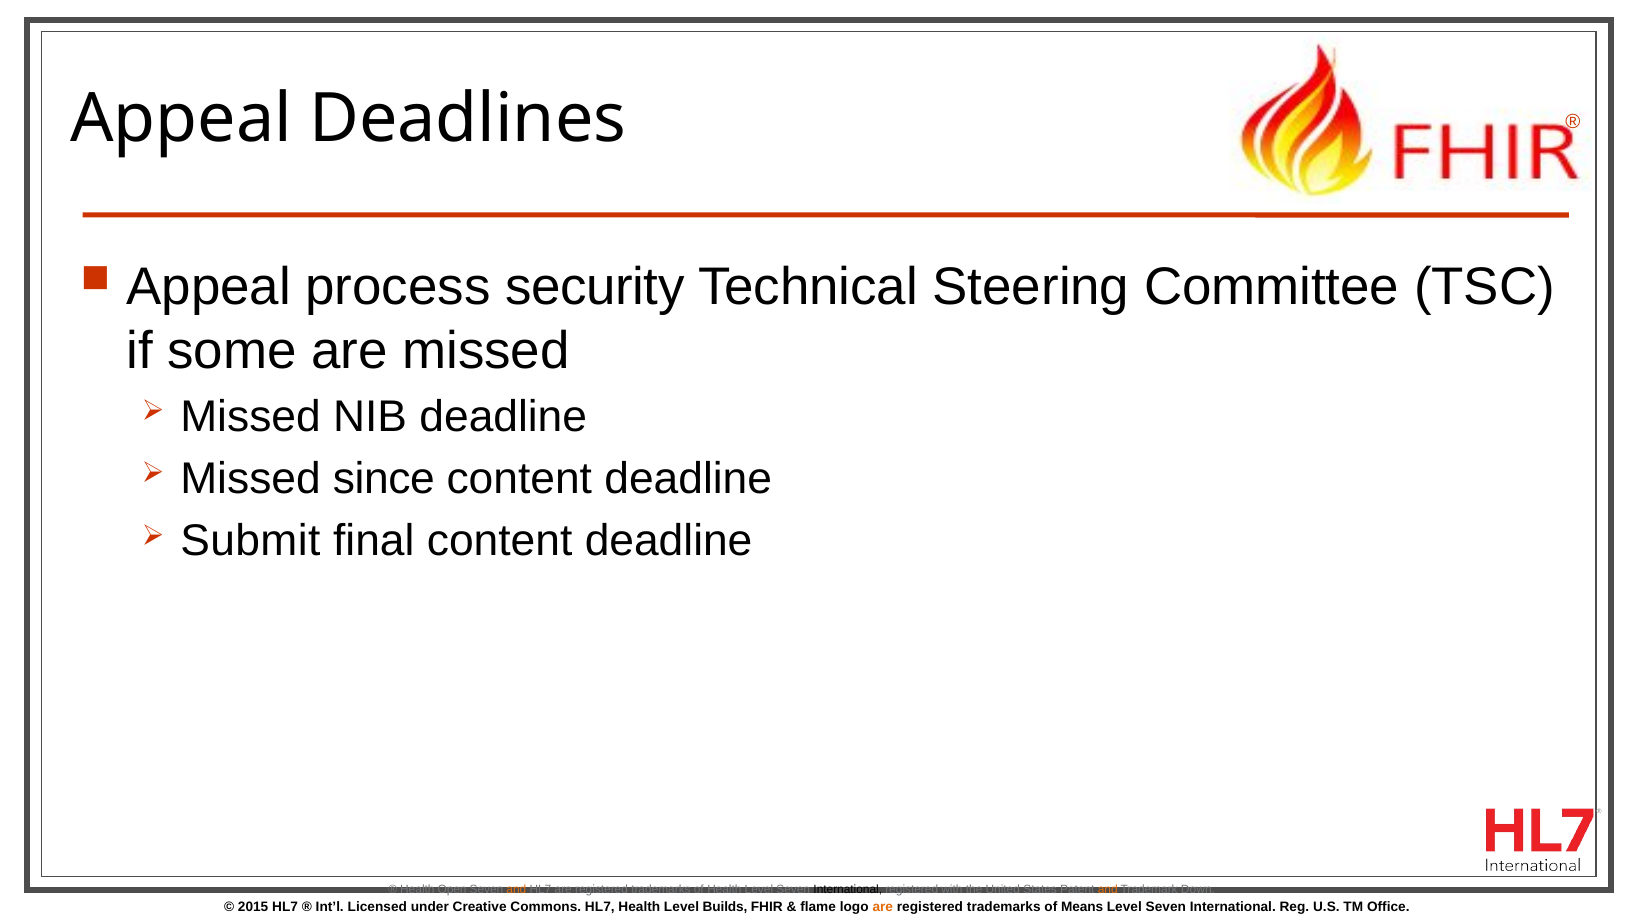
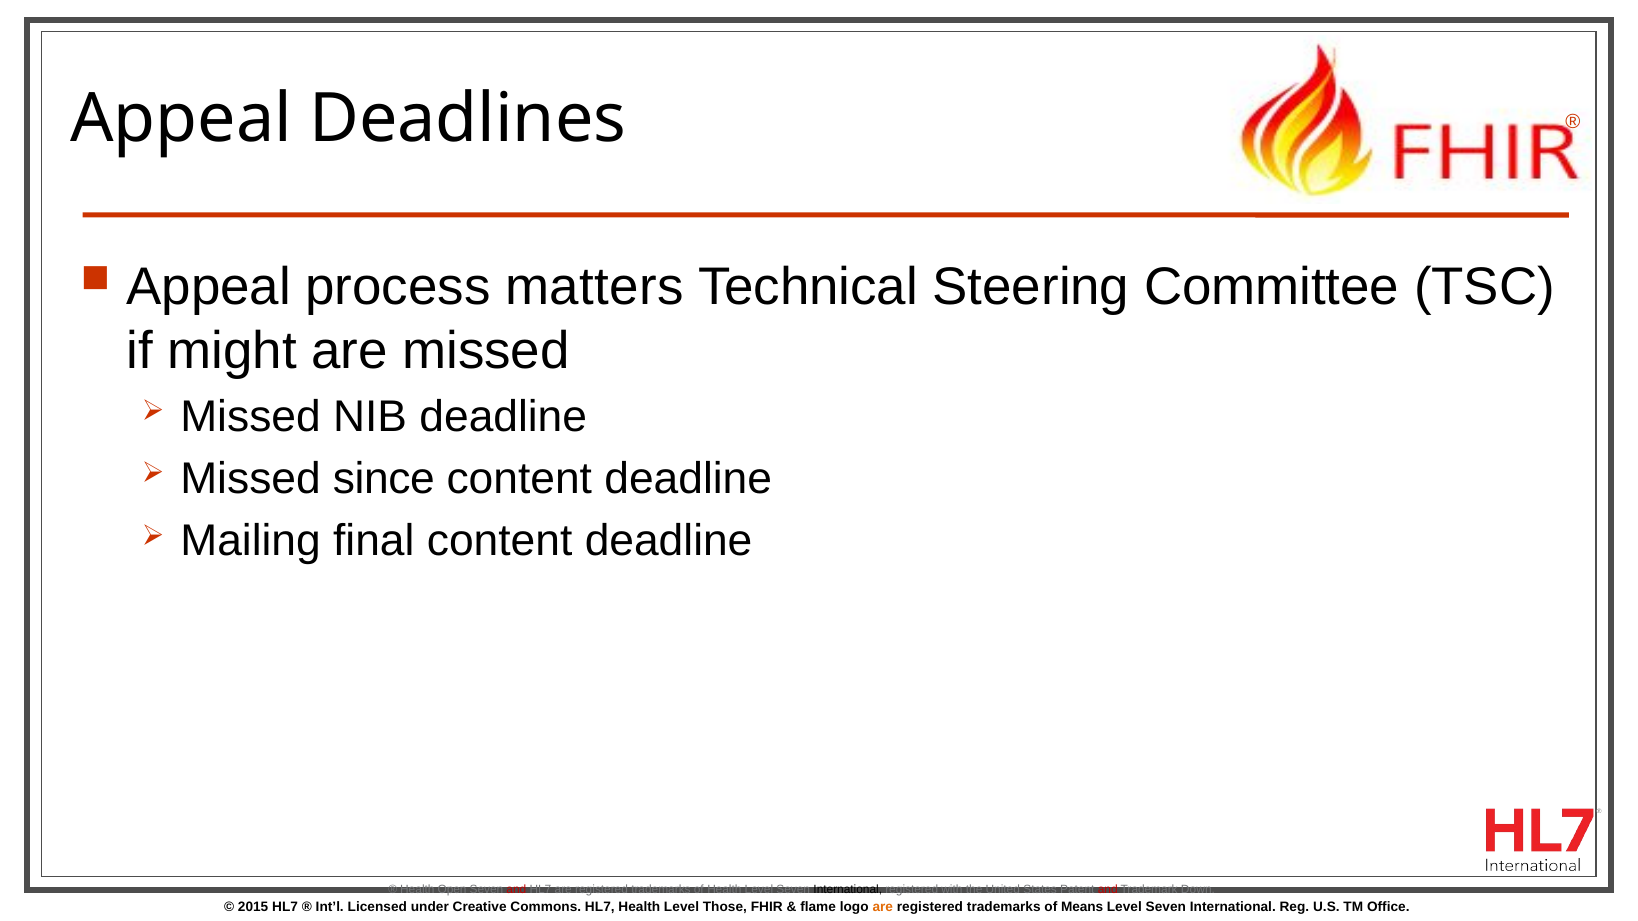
security: security -> matters (595, 287)
some: some -> might (232, 351)
Submit: Submit -> Mailing (251, 542)
and colour: orange -> red (516, 890)
and colour: orange -> red (1108, 890)
Builds: Builds -> Those (725, 908)
